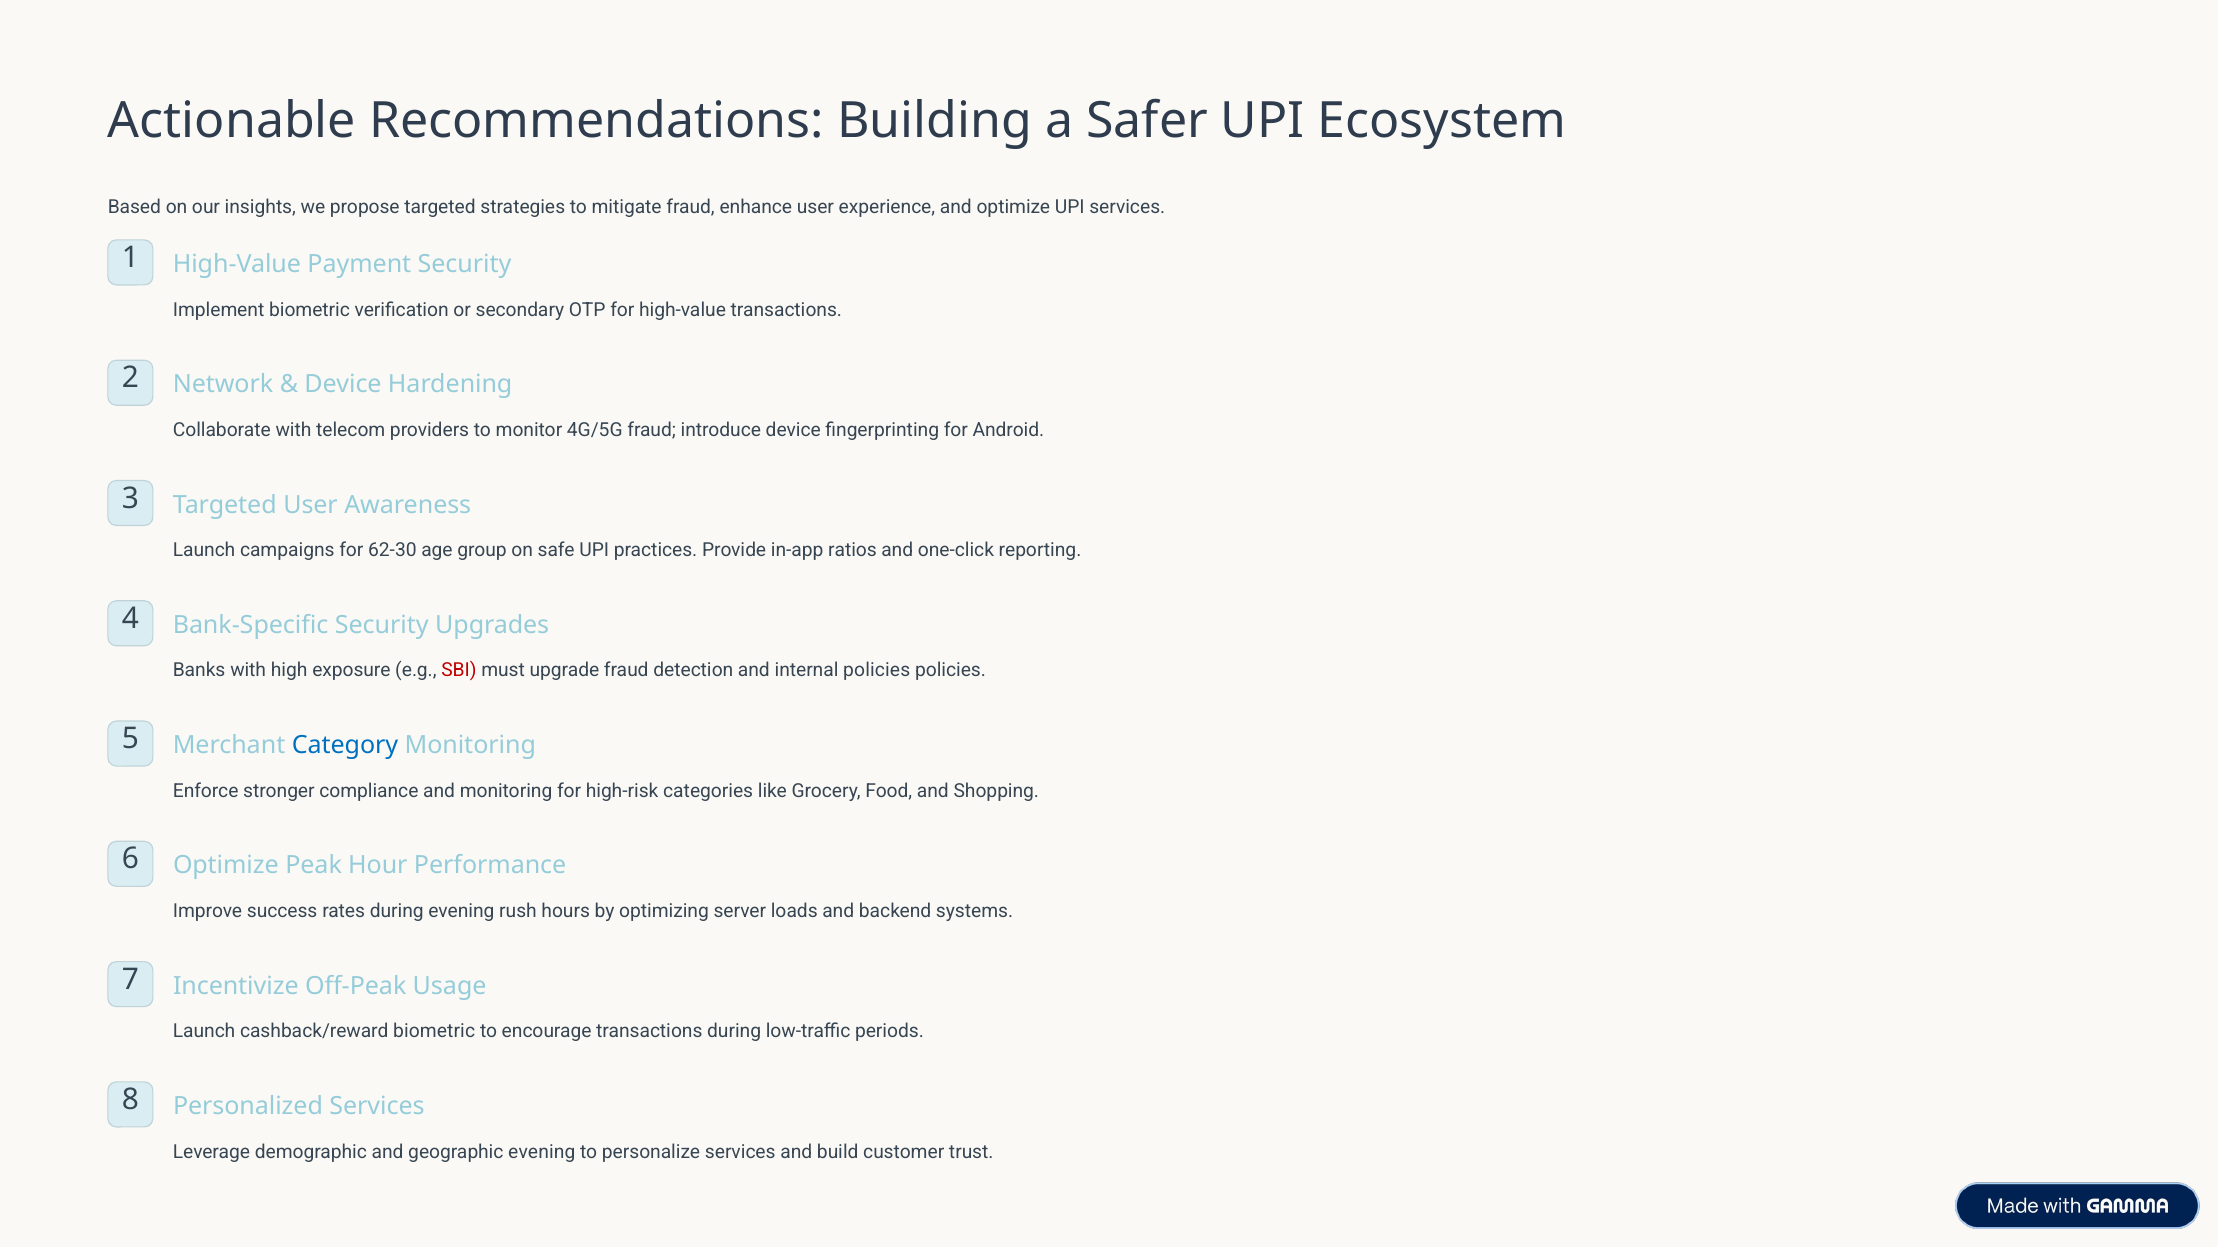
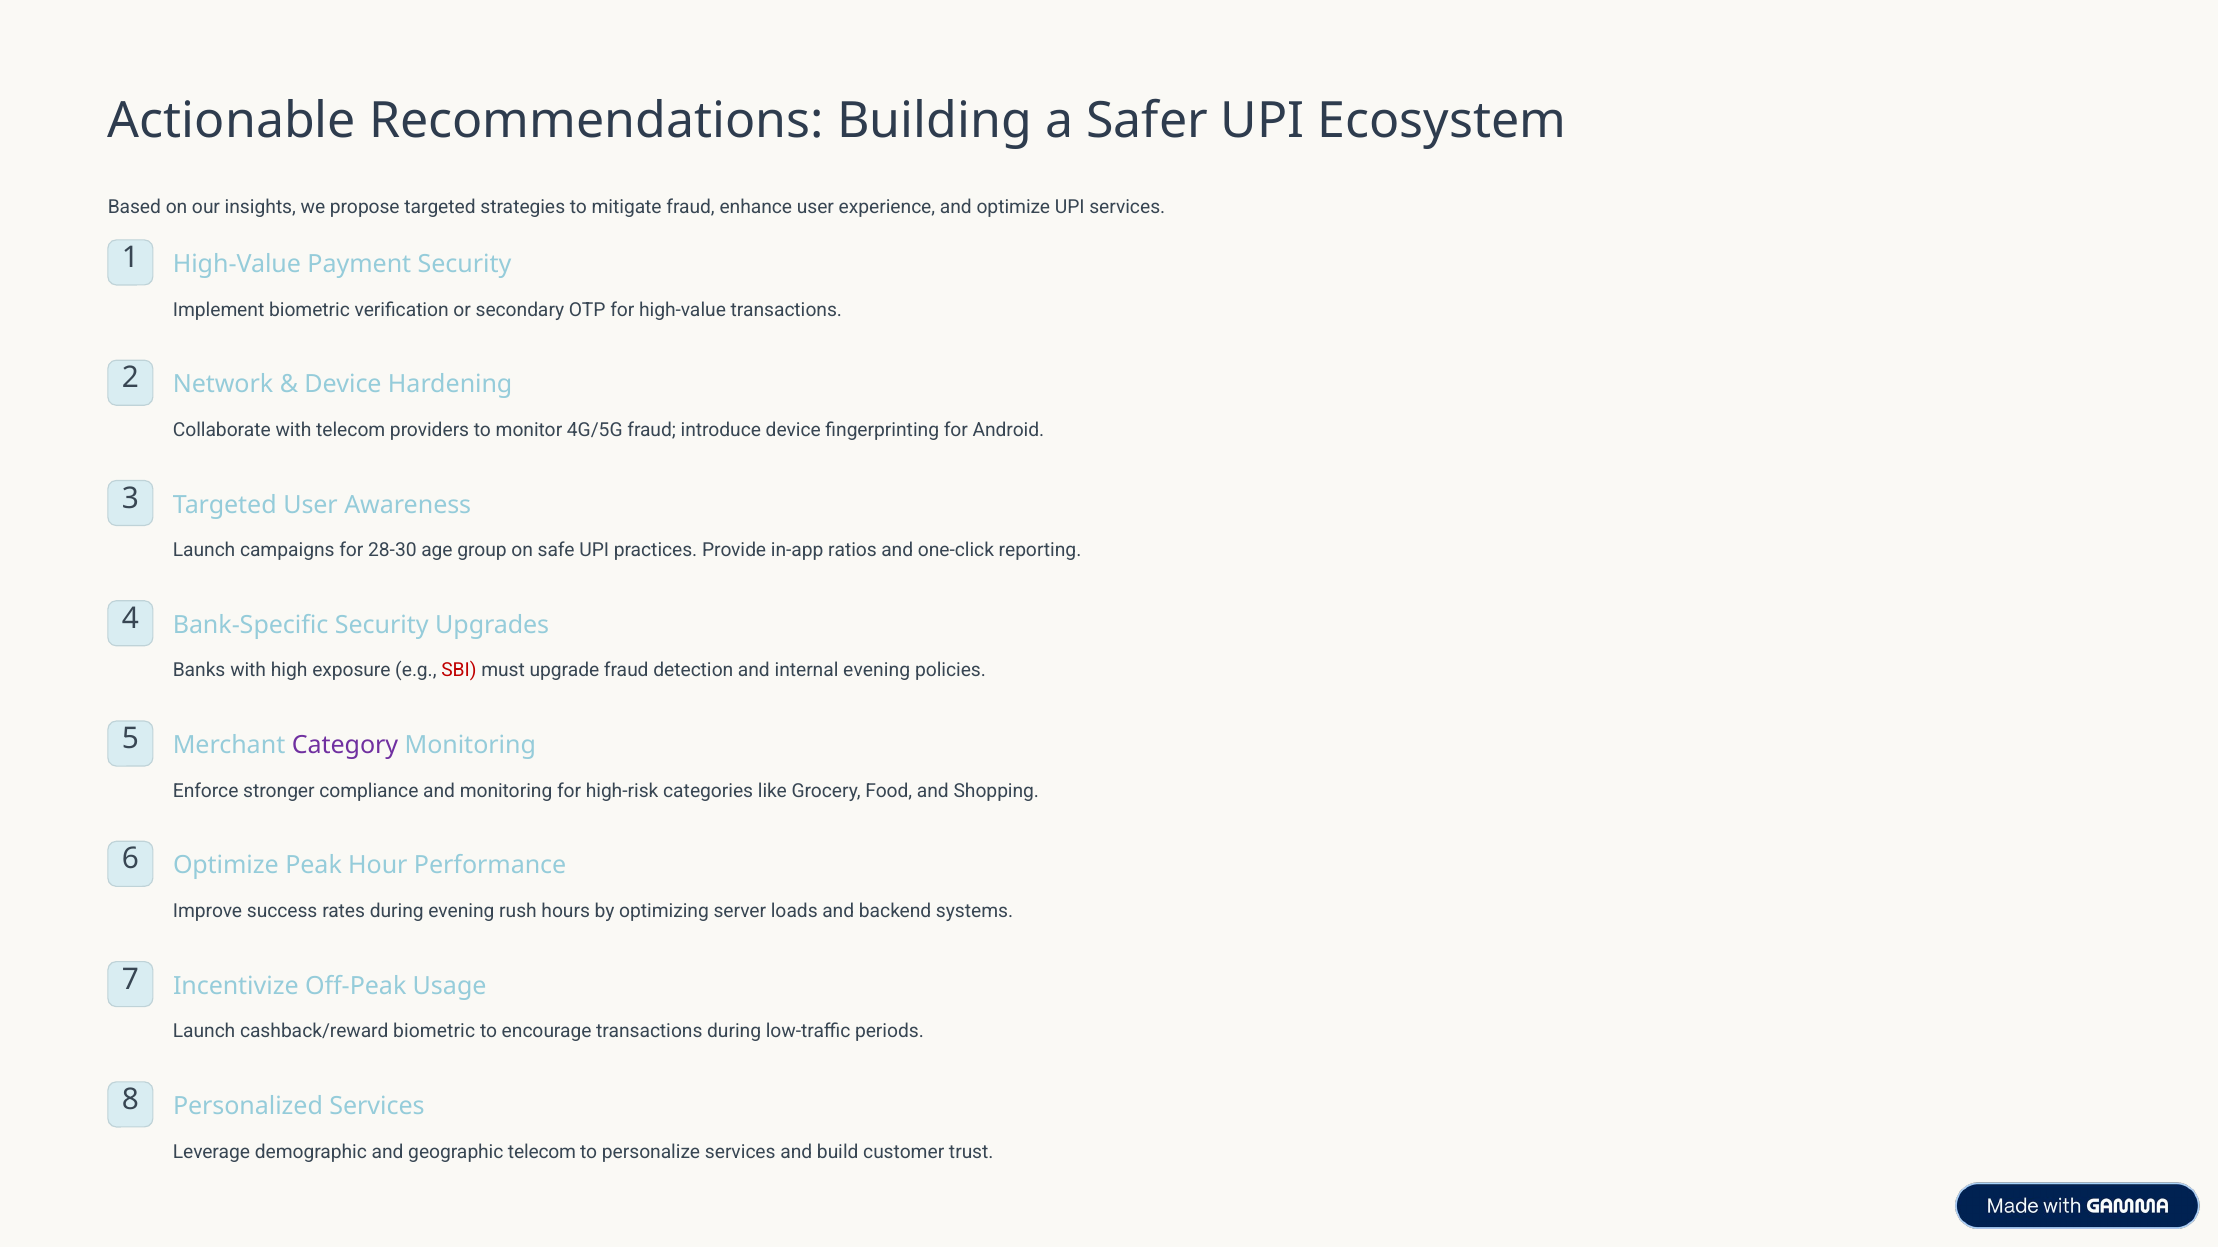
62-30: 62-30 -> 28-30 (392, 551)
internal policies: policies -> evening (877, 671)
Category colour: blue -> purple (345, 746)
geographic evening: evening -> telecom (542, 1152)
